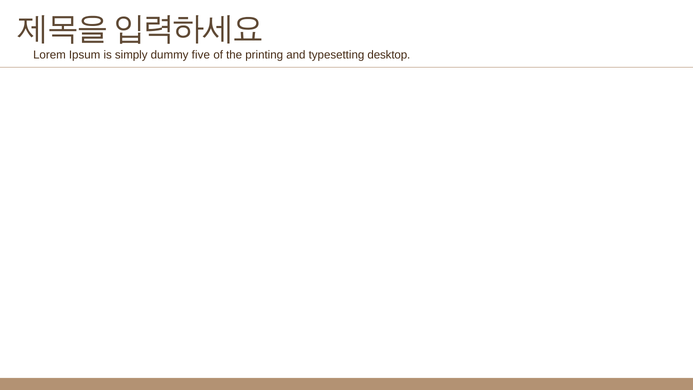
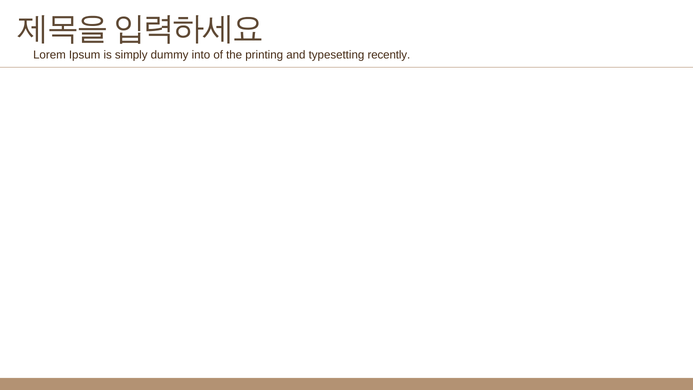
five: five -> into (201, 55)
desktop: desktop -> recently (389, 55)
